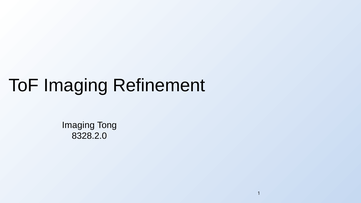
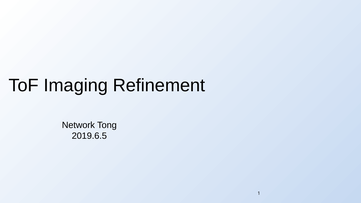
Imaging: Imaging -> Network (78, 125)
8328.2.0: 8328.2.0 -> 2019.6.5 (89, 136)
